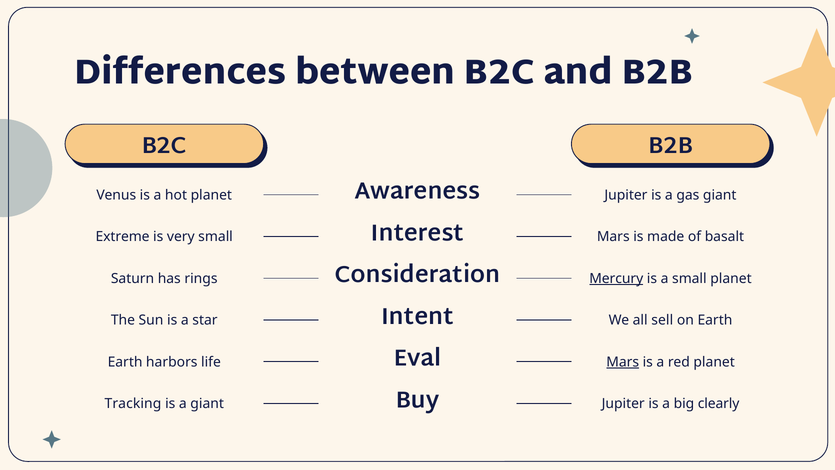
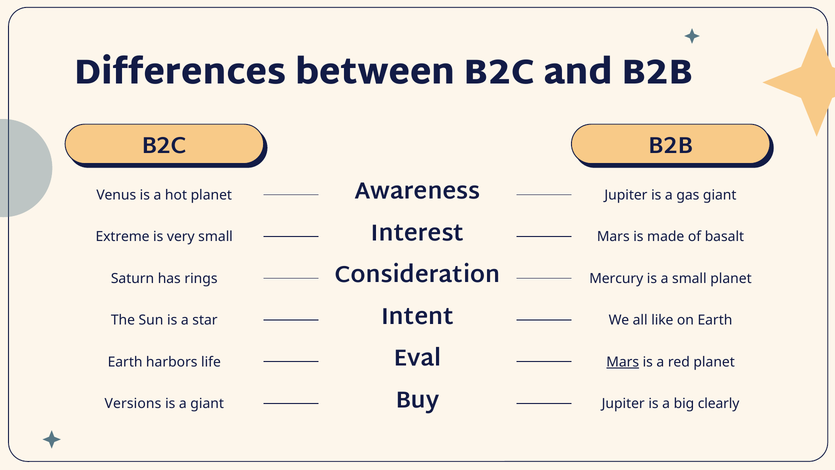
Mercury underline: present -> none (616, 278)
sell: sell -> like (662, 320)
Tracking: Tracking -> Versions (133, 404)
